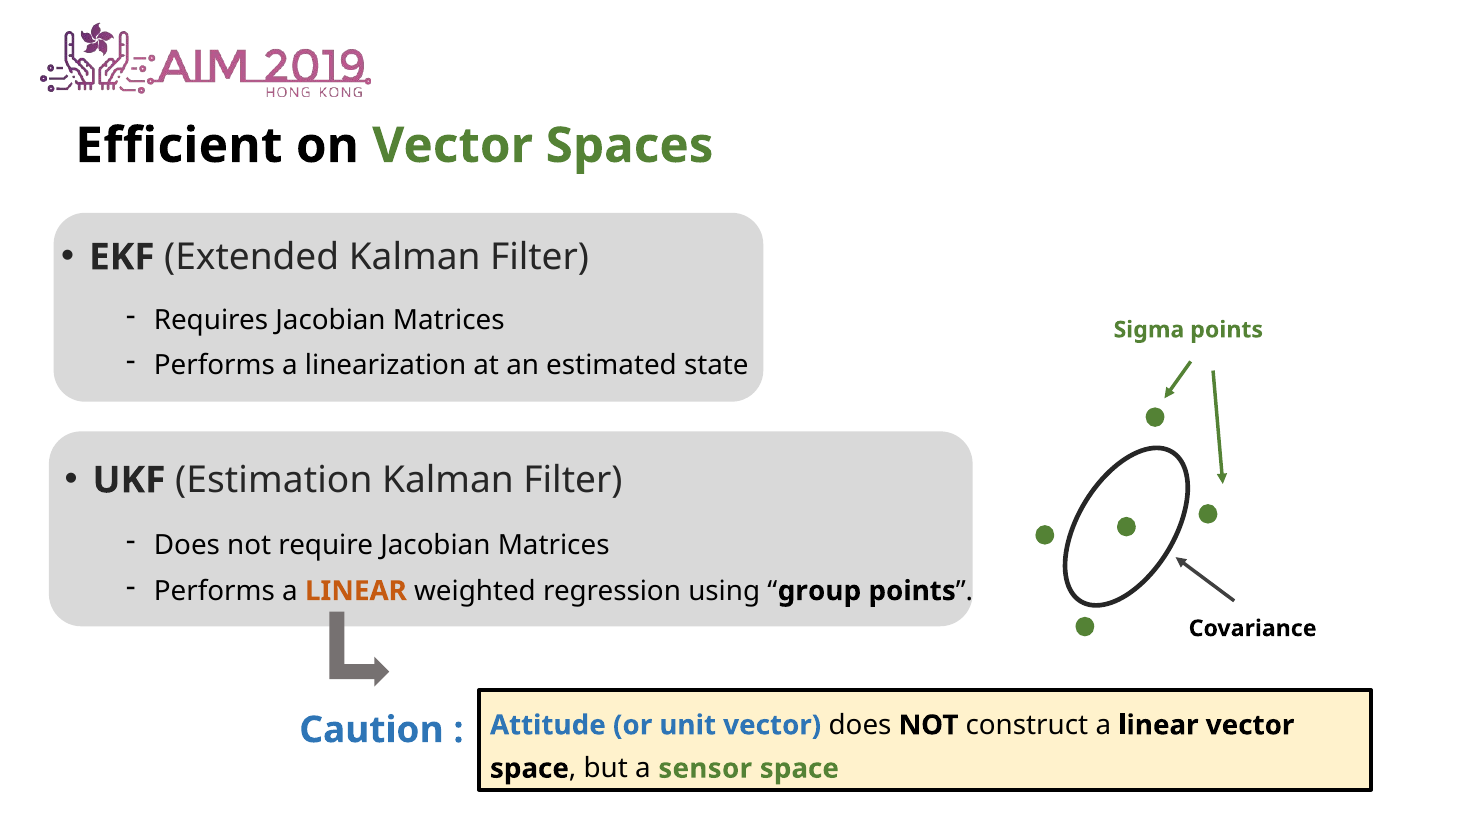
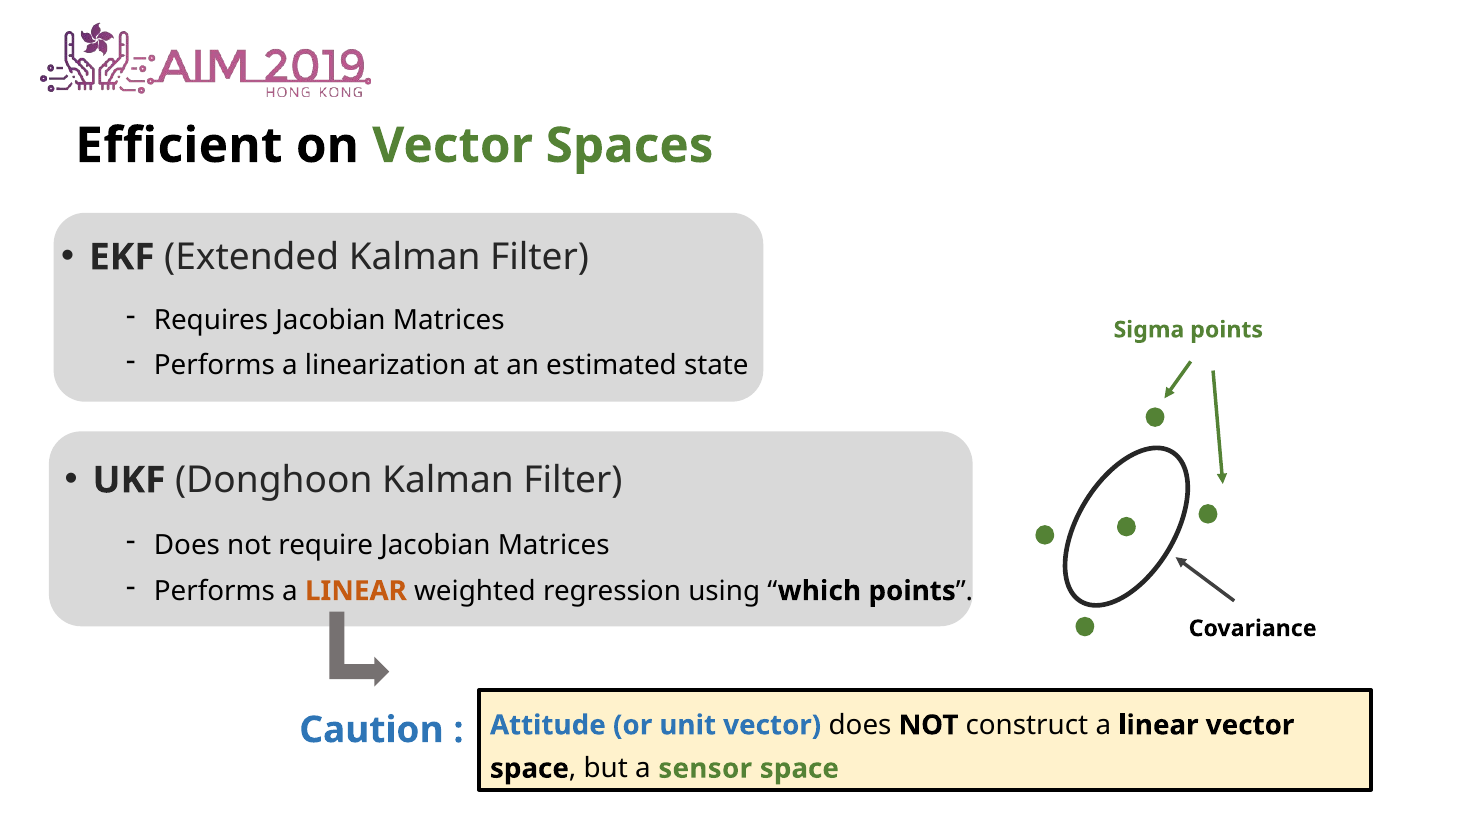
Estimation: Estimation -> Donghoon (274, 480)
group: group -> which (819, 591)
